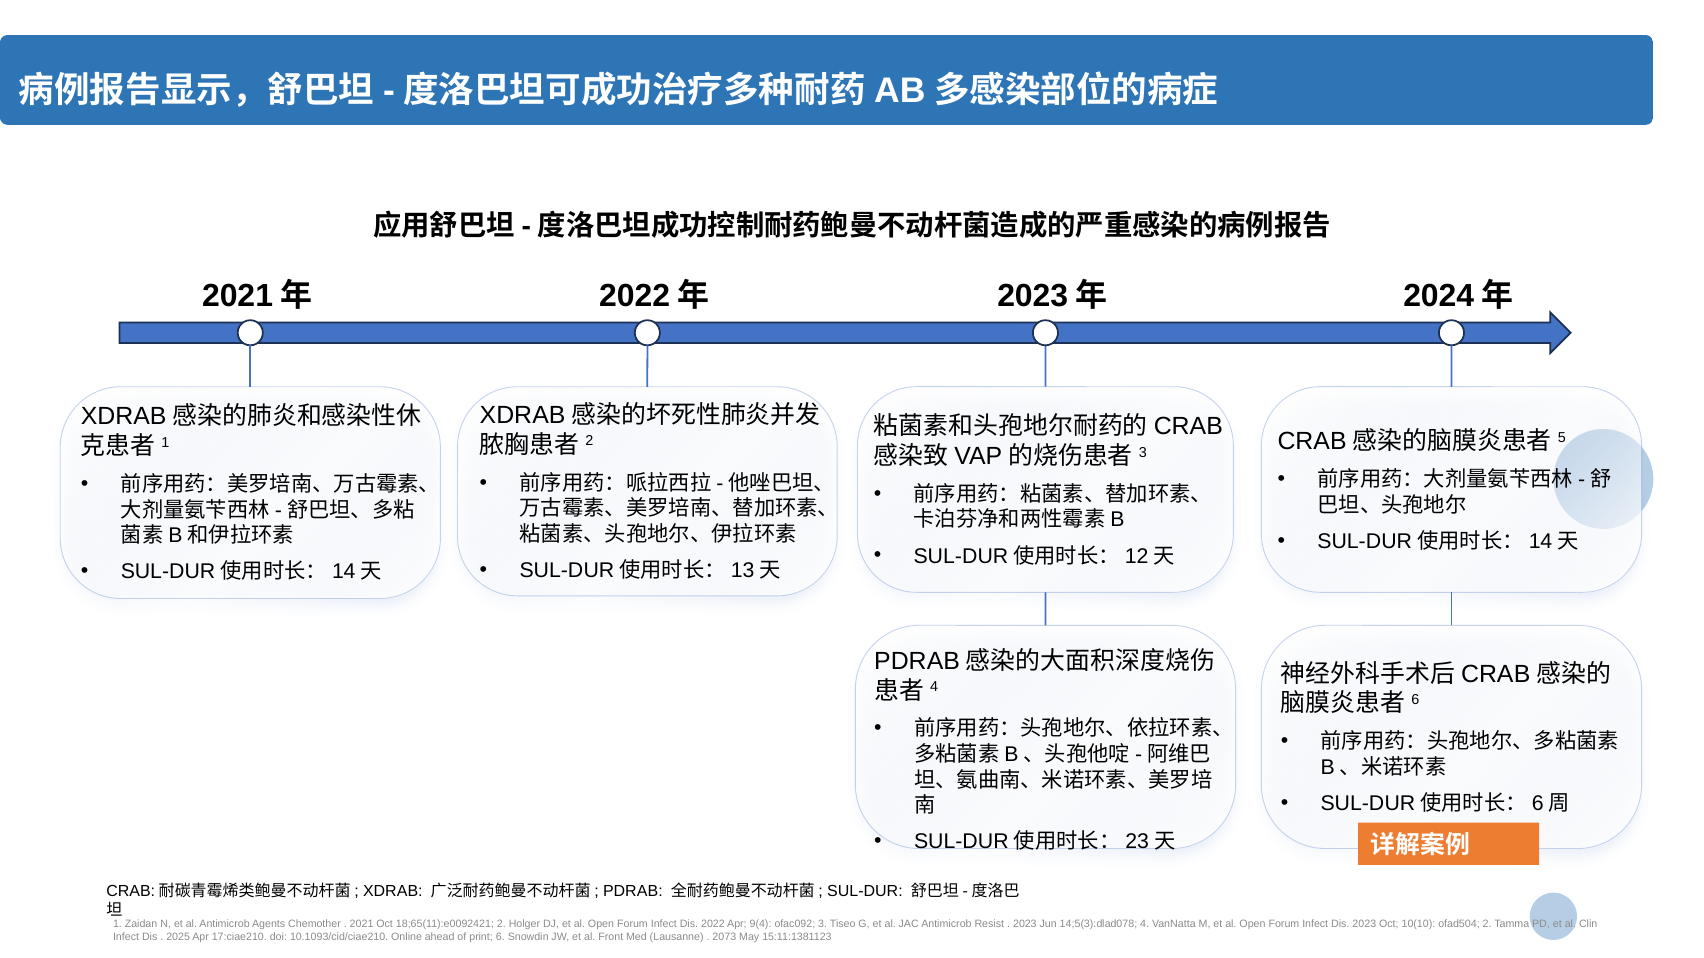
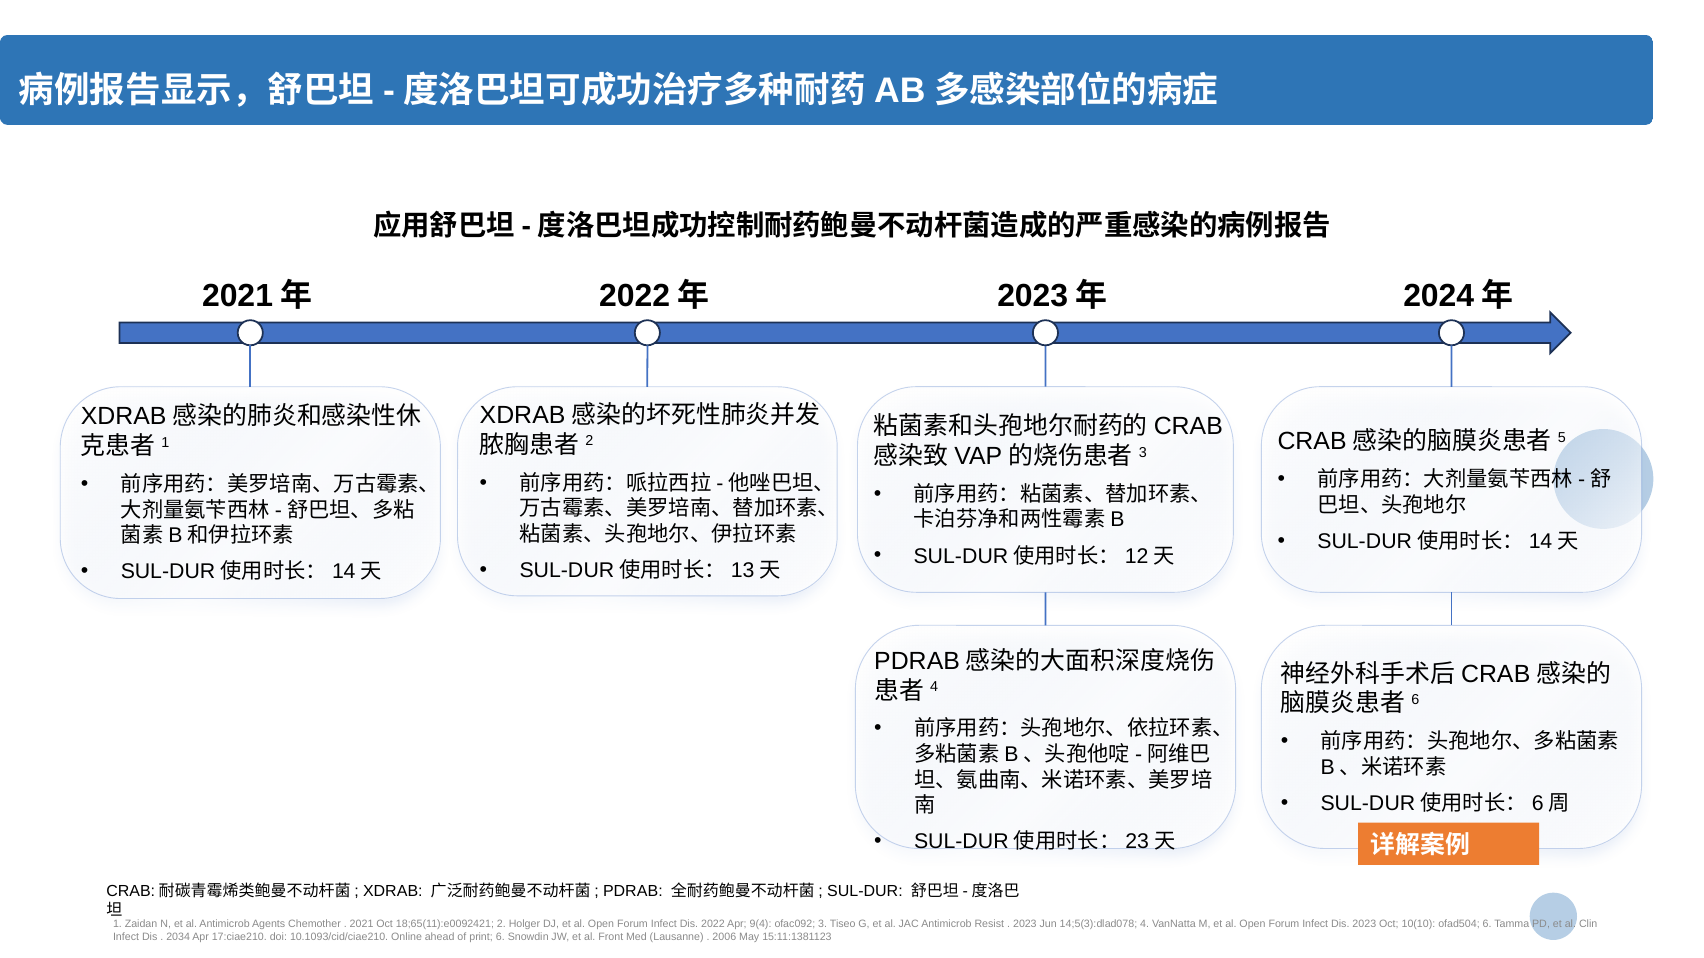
ofad504 2: 2 -> 6 (1487, 924)
2025: 2025 -> 2034 (178, 937)
2073: 2073 -> 2006 (724, 937)
